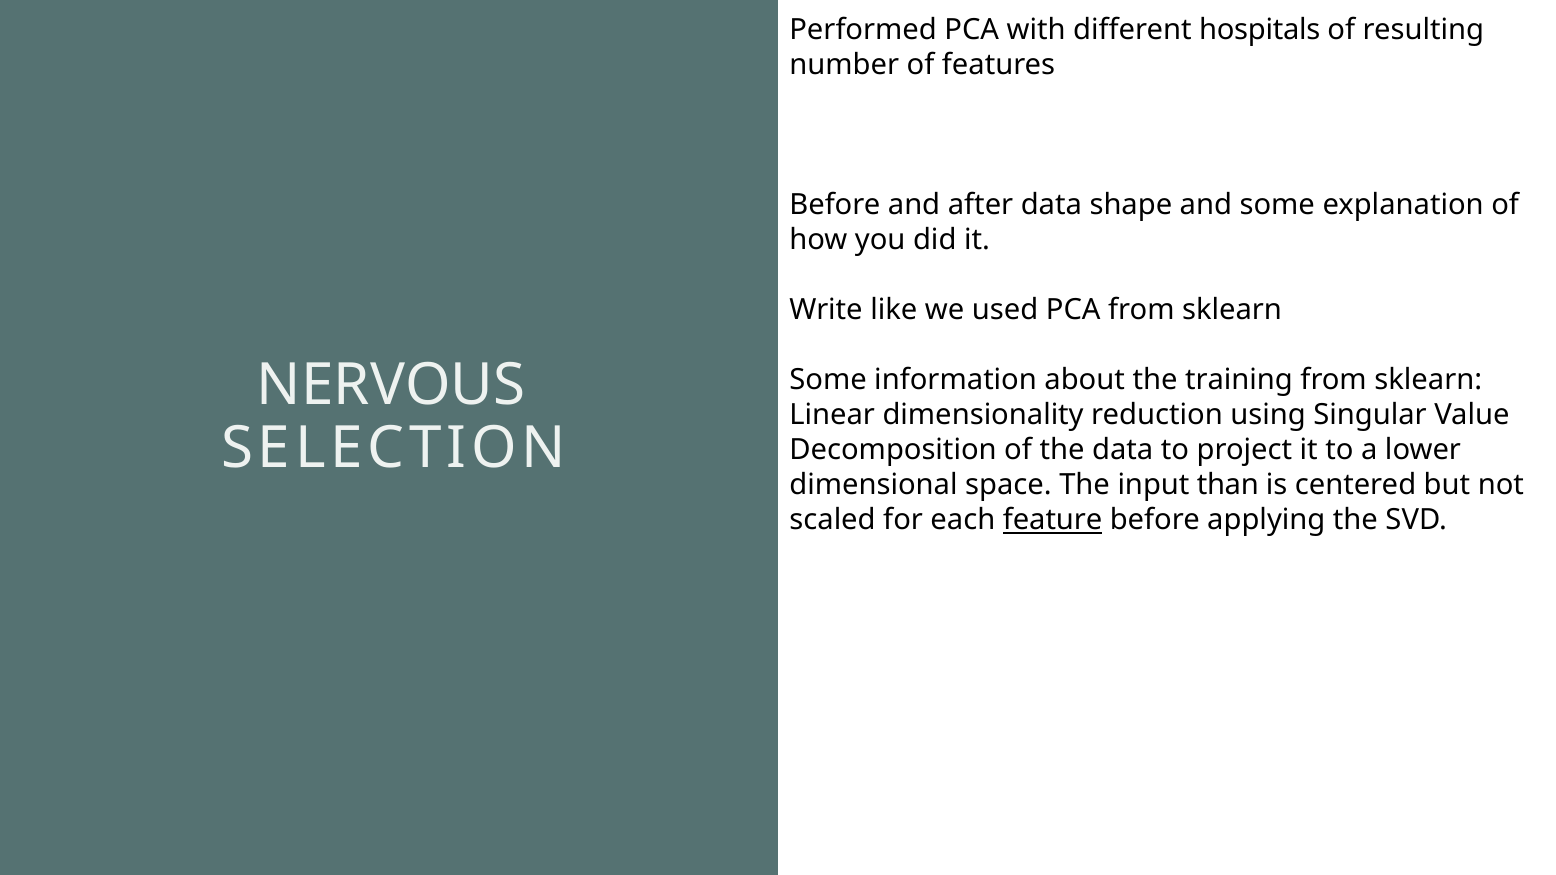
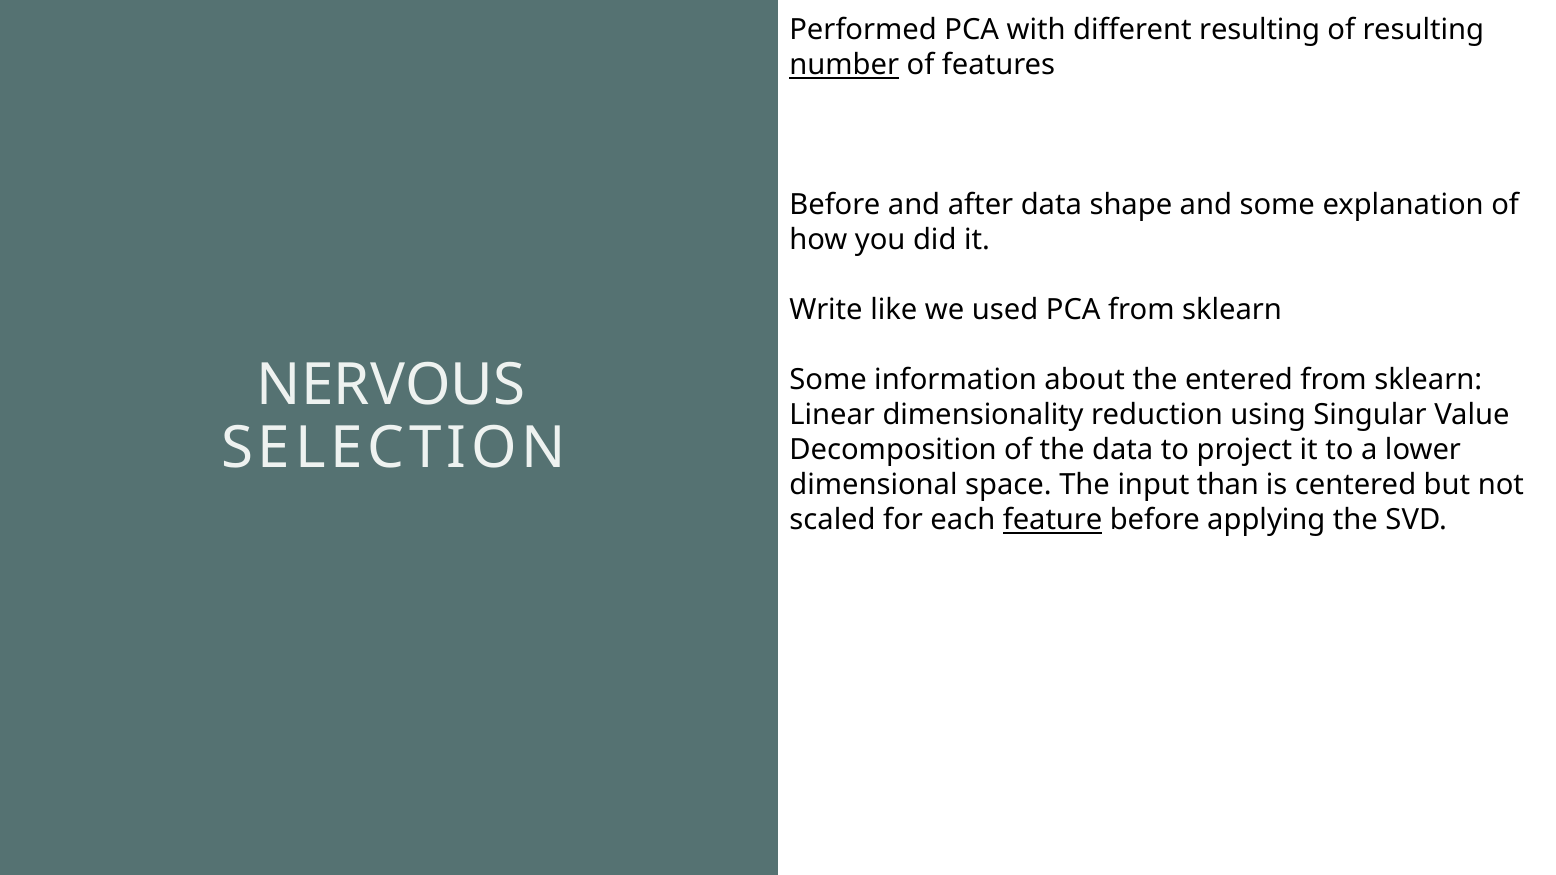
different hospitals: hospitals -> resulting (1260, 30)
number underline: none -> present (844, 65)
training: training -> entered (1239, 380)
